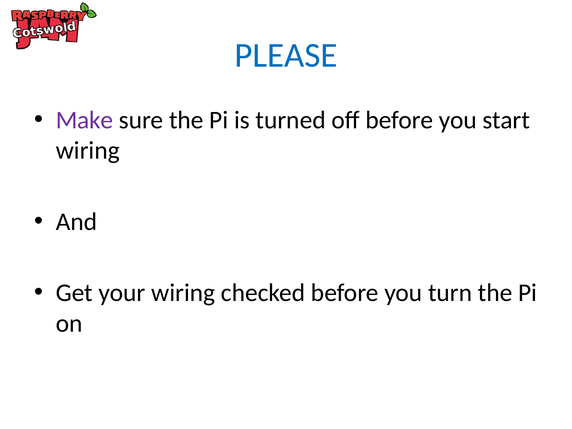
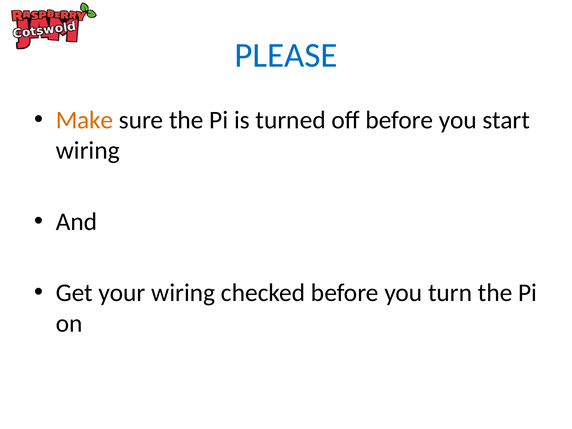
Make colour: purple -> orange (84, 120)
